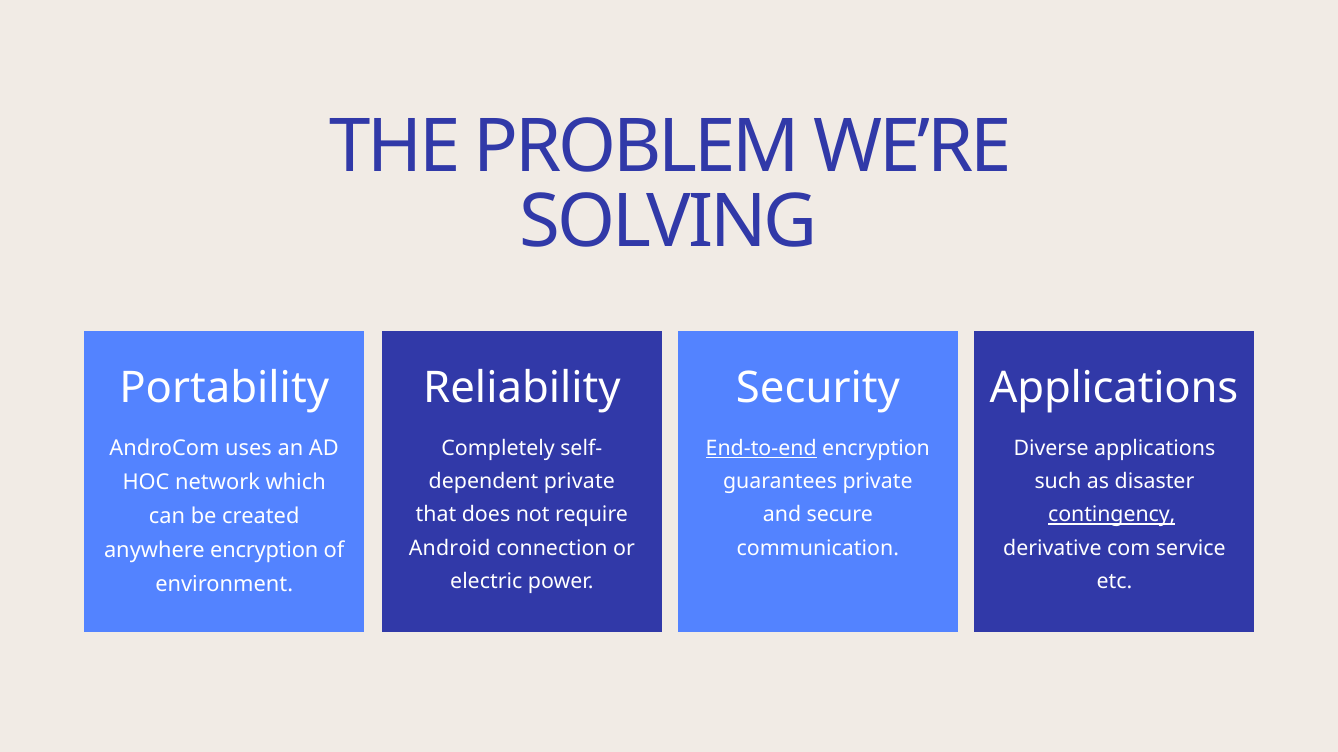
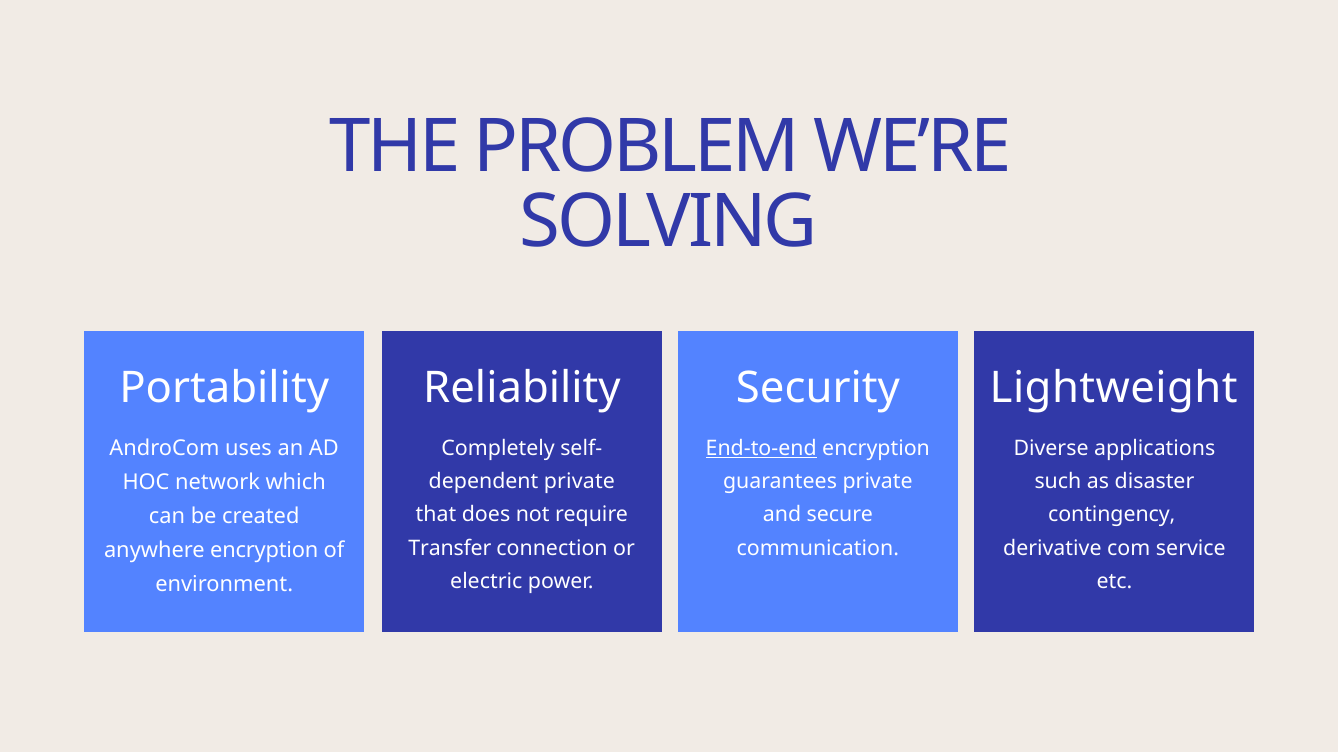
Applications: Applications -> Lightweight (1114, 388)
contingency underline: present -> none (1112, 515)
Android: Android -> Transfer (450, 549)
